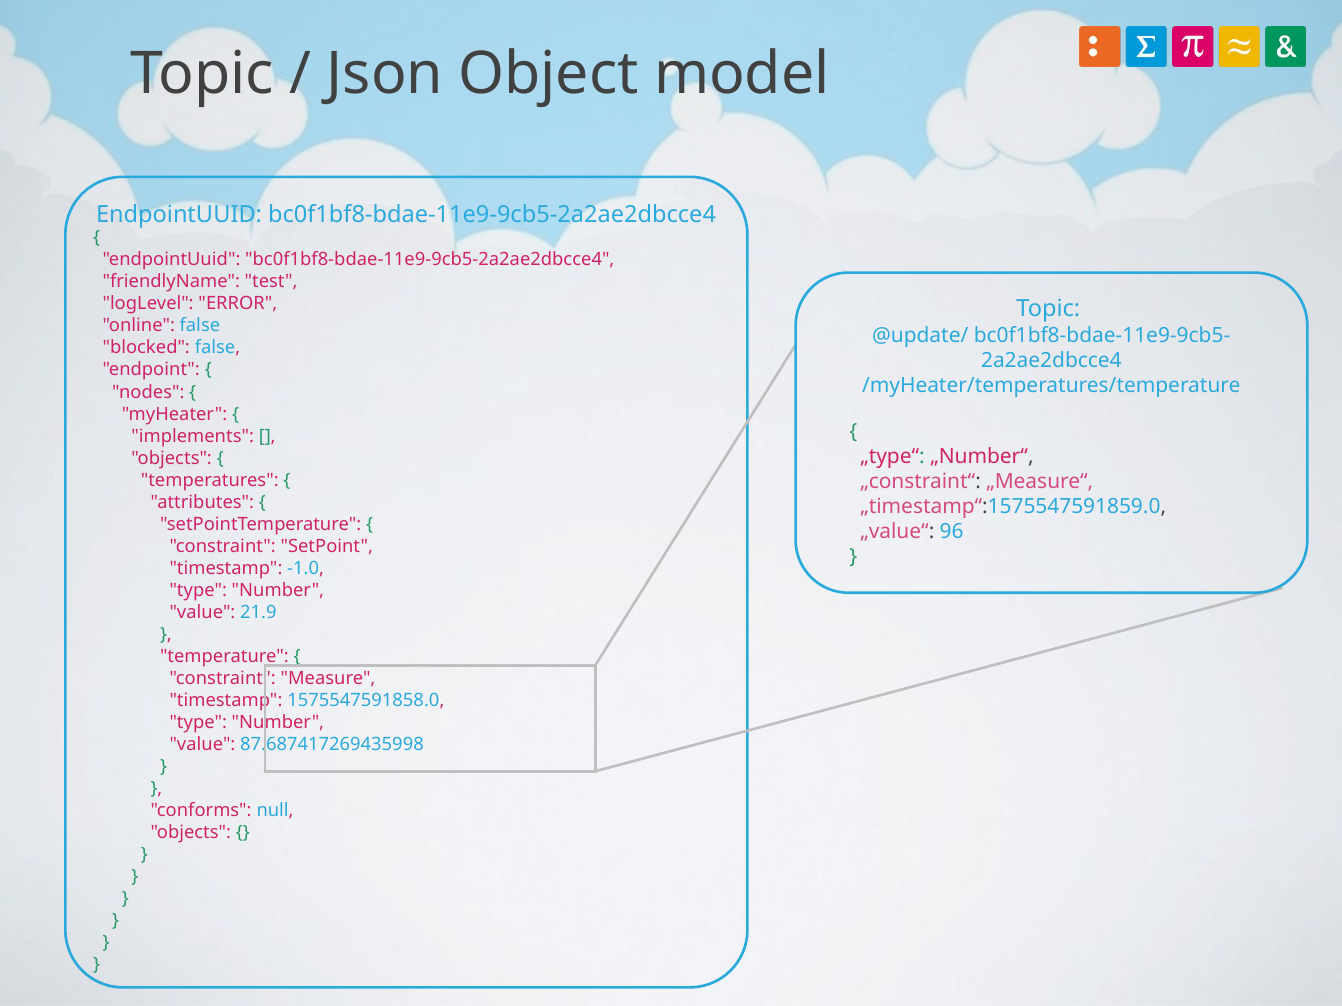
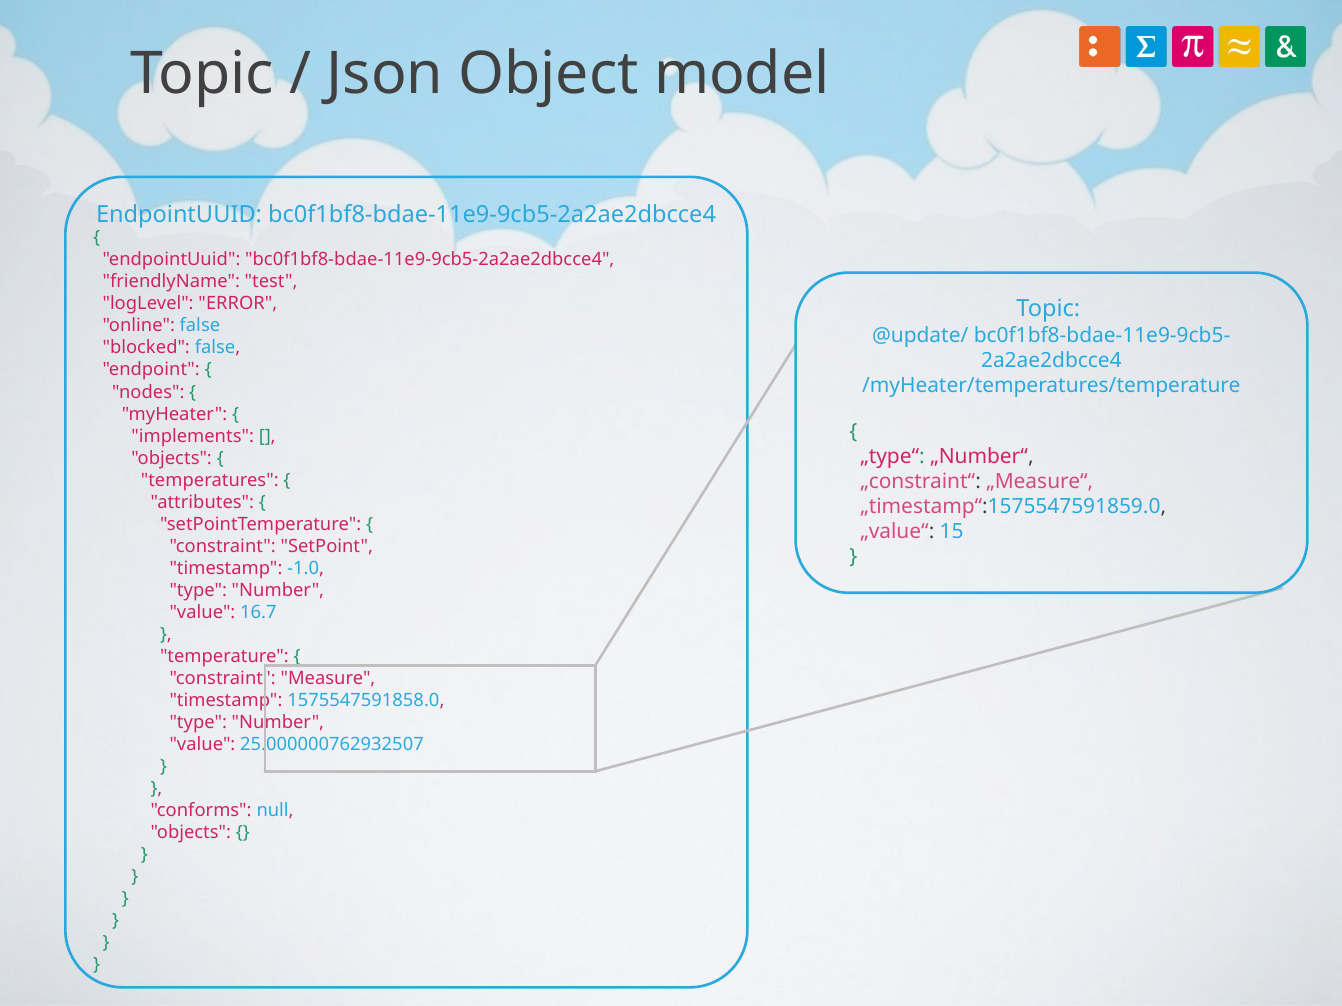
96: 96 -> 15 (952, 532)
21.9: 21.9 -> 16.7 (258, 612)
87.687417269435998: 87.687417269435998 -> 25.000000762932507 (332, 745)
